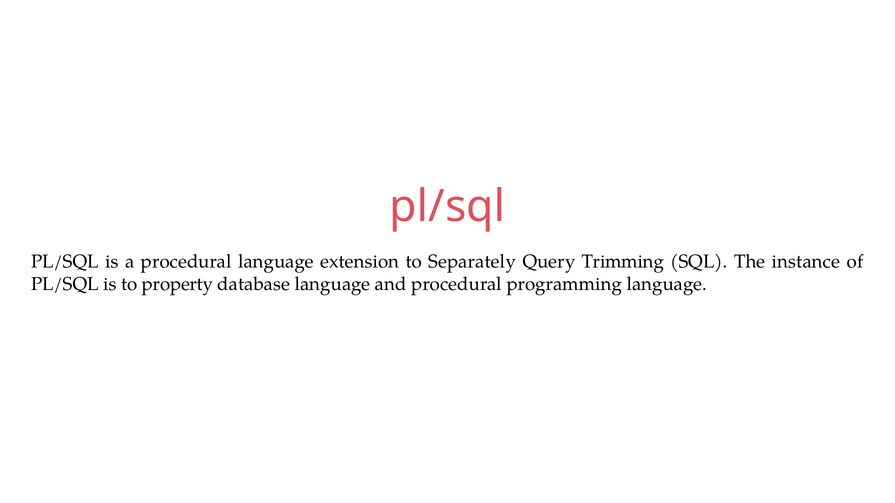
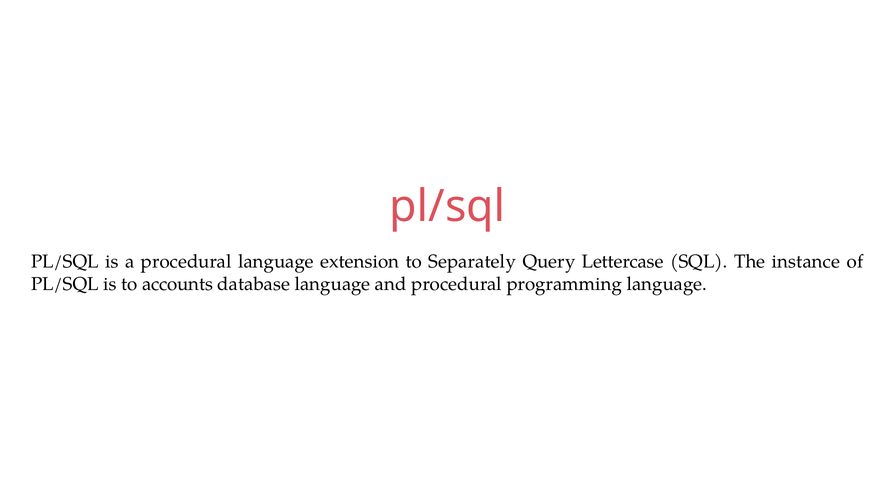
Trimming: Trimming -> Lettercase (623, 262)
property: property -> accounts (178, 284)
